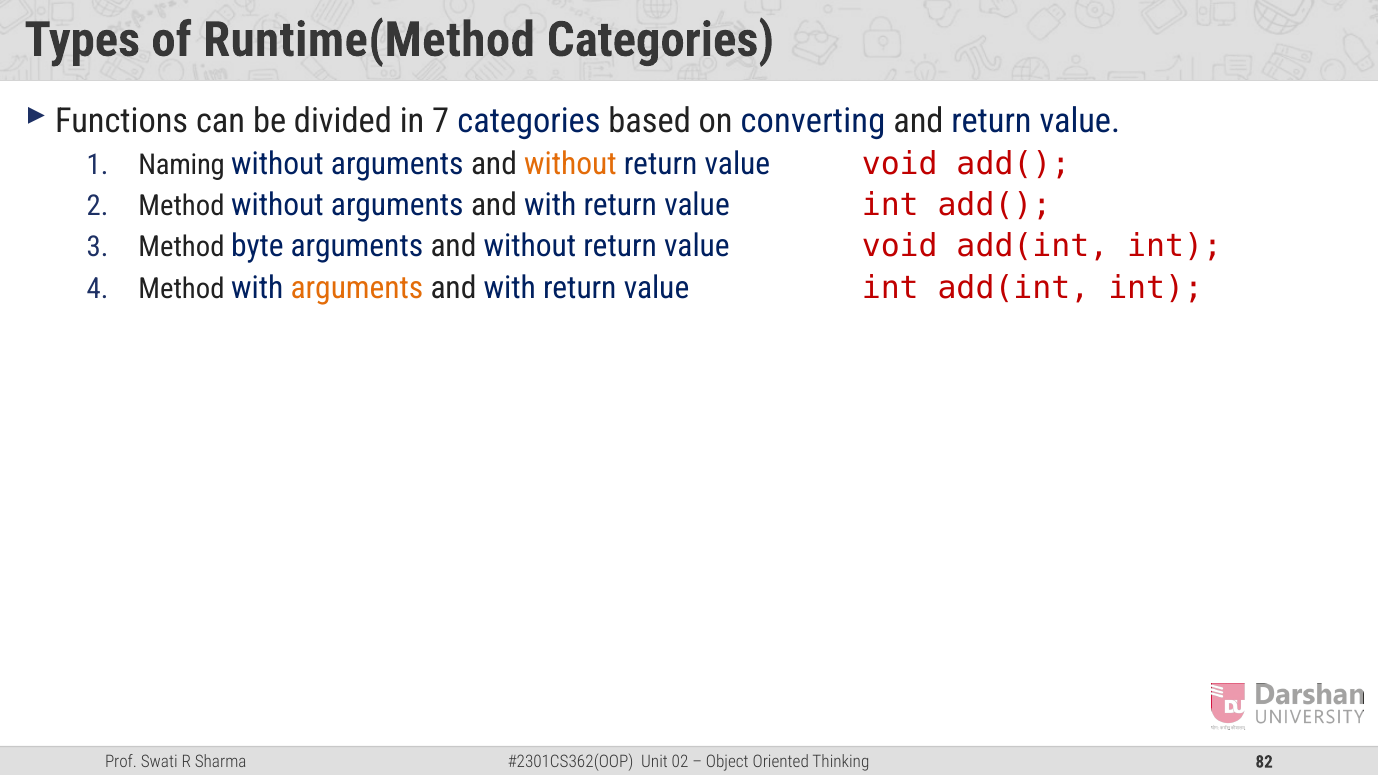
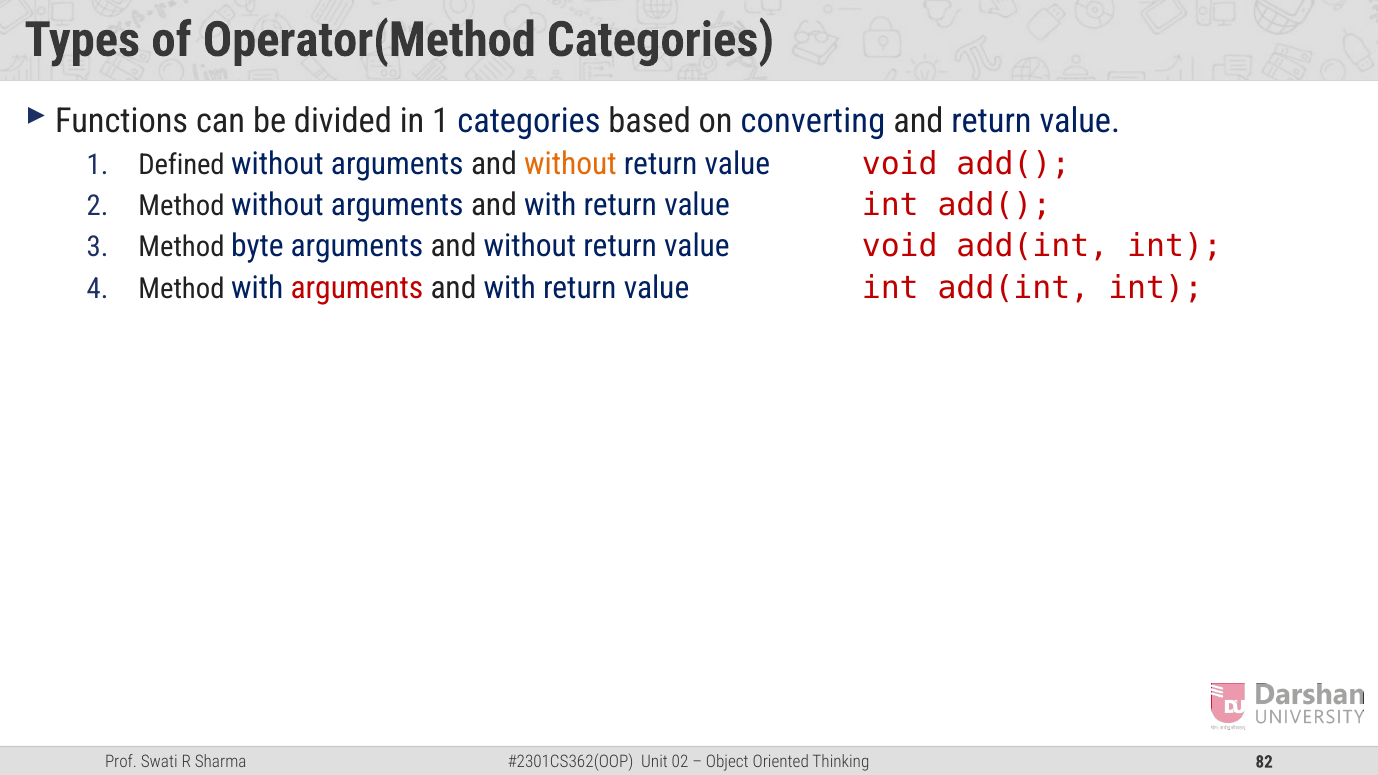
Runtime(Method: Runtime(Method -> Operator(Method (369, 40)
in 7: 7 -> 1 (441, 121)
Naming: Naming -> Defined (182, 165)
arguments colour: orange -> red (357, 288)
